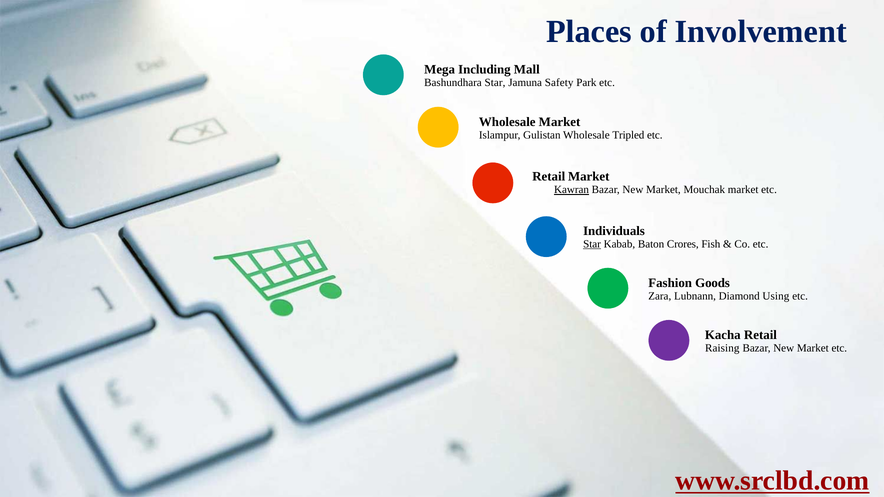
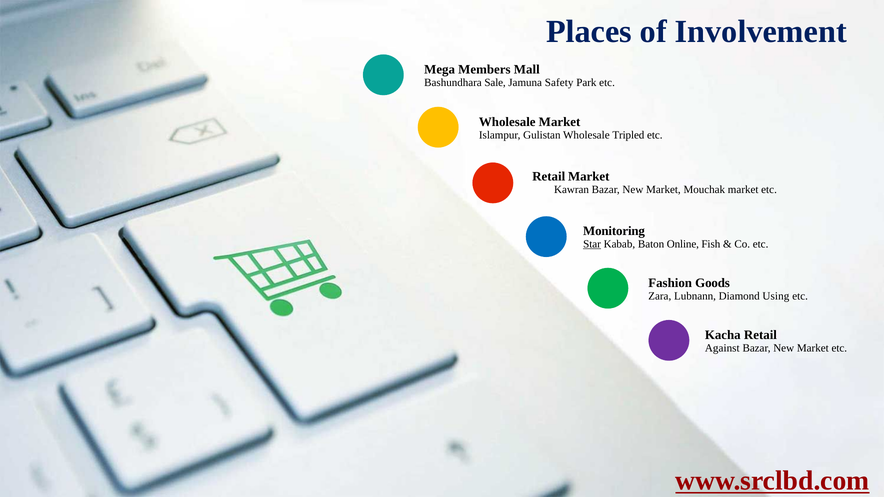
Including: Including -> Members (484, 70)
Bashundhara Star: Star -> Sale (495, 83)
Kawran underline: present -> none (572, 190)
Individuals: Individuals -> Monitoring (614, 231)
Crores: Crores -> Online (683, 244)
Raising: Raising -> Against (722, 348)
